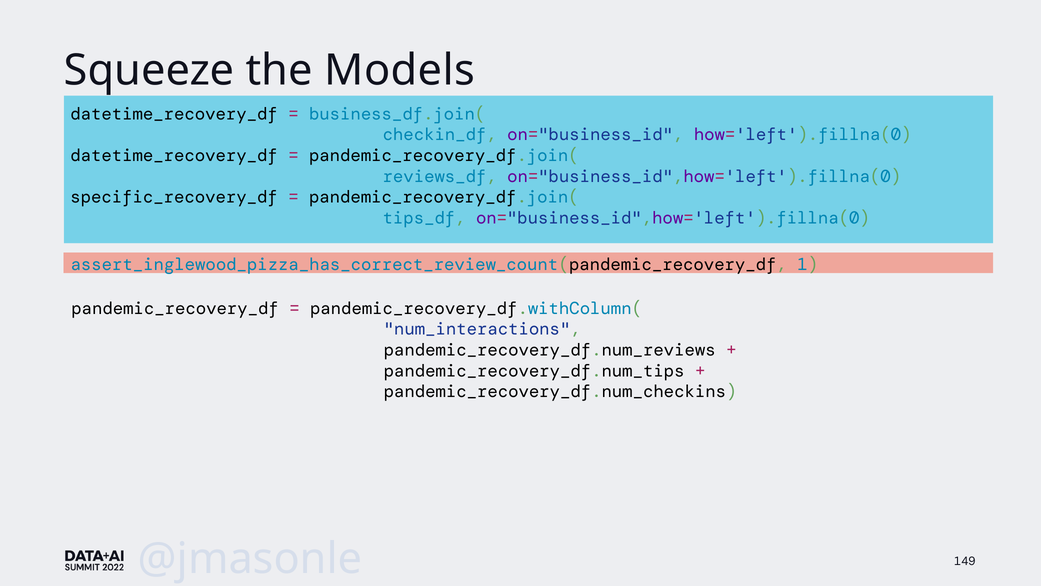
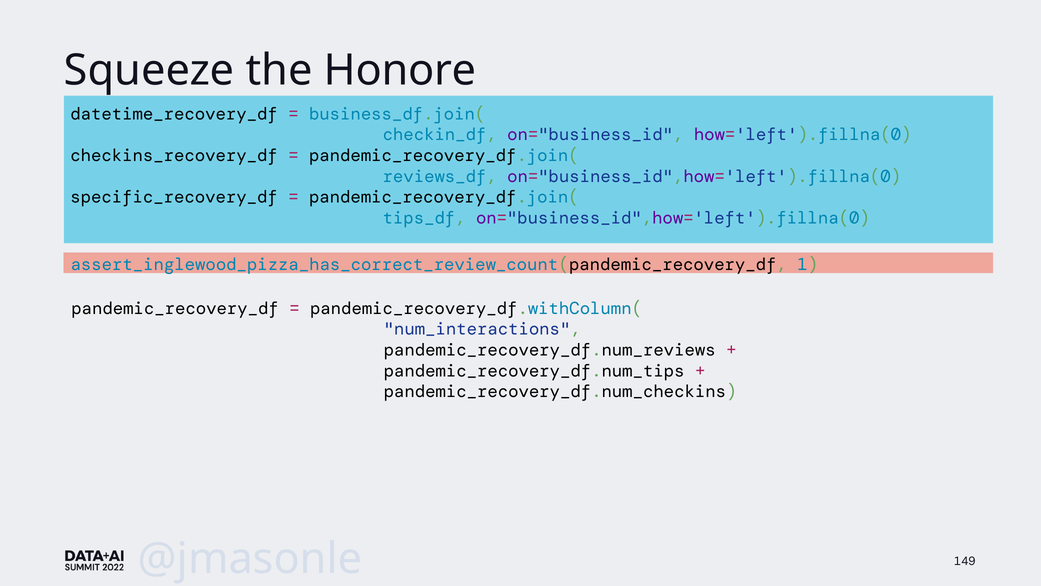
Models: Models -> Honore (400, 70)
datetime_recovery_df: datetime_recovery_df -> checkins_recovery_df (174, 155)
